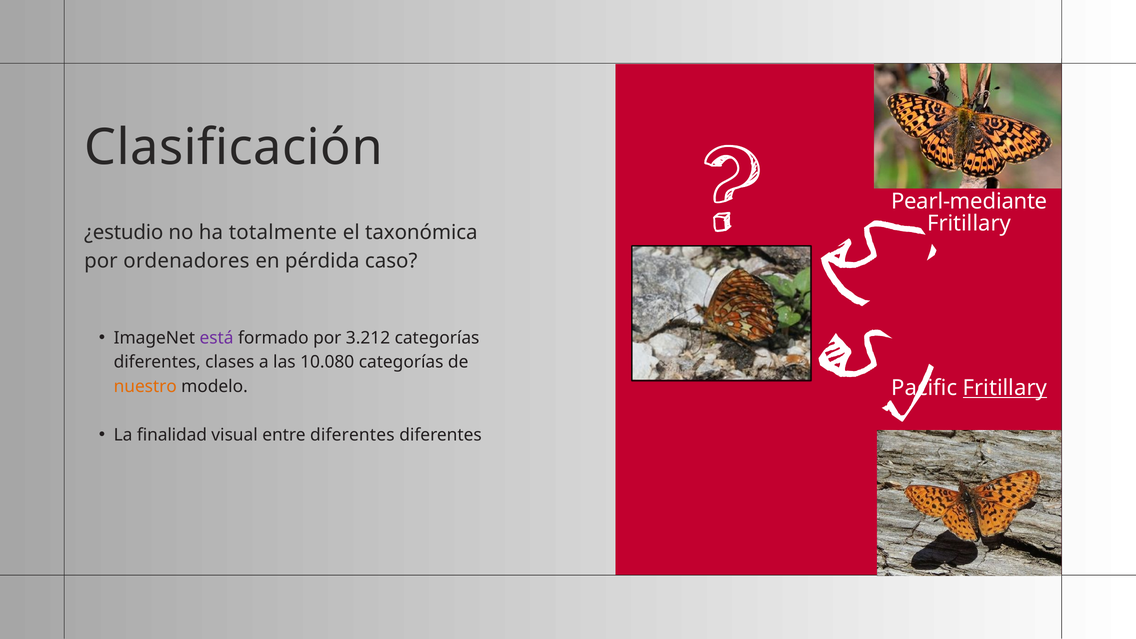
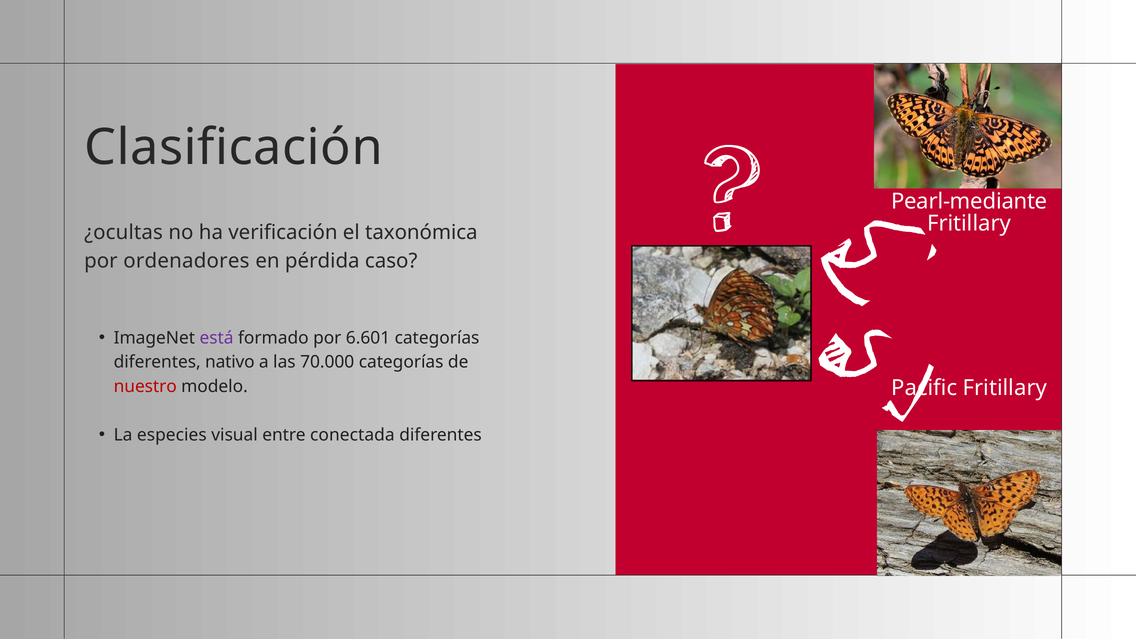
¿estudio: ¿estudio -> ¿ocultas (124, 232)
totalmente: totalmente -> verificación (283, 232)
3.212: 3.212 -> 6.601 (368, 338)
clases: clases -> nativo (230, 362)
10.080: 10.080 -> 70.000 (327, 362)
nuestro colour: orange -> red (145, 387)
Fritillary underline: present -> none (1005, 388)
finalidad: finalidad -> especies (172, 435)
entre diferentes: diferentes -> conectada (352, 435)
